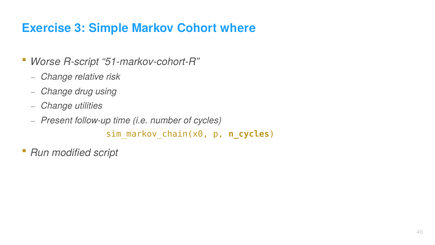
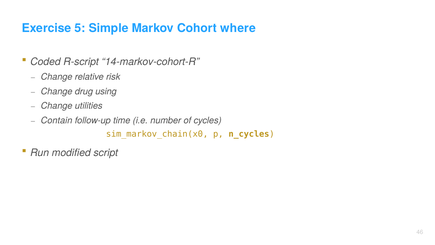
3: 3 -> 5 (80, 28)
Worse: Worse -> Coded (45, 62)
51-markov-cohort-R: 51-markov-cohort-R -> 14-markov-cohort-R (150, 62)
Present: Present -> Contain (57, 120)
